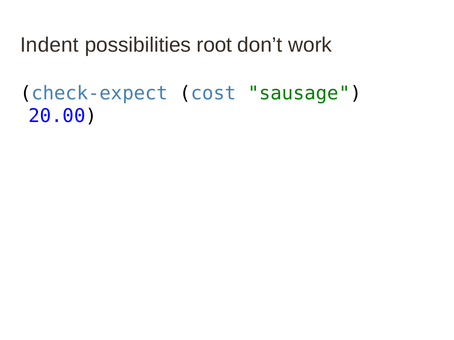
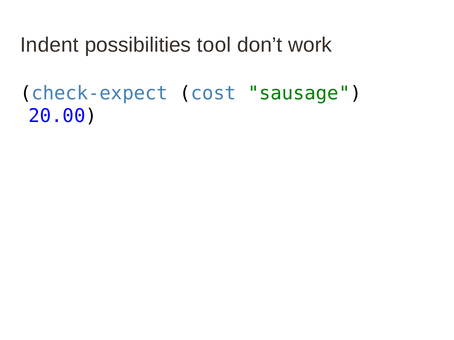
root: root -> tool (214, 45)
